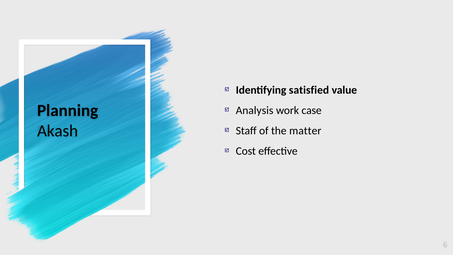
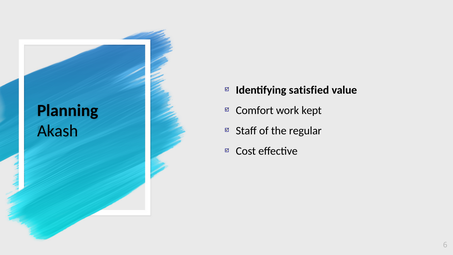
Analysis: Analysis -> Comfort (255, 110)
case: case -> kept (312, 110)
matter: matter -> regular (305, 131)
